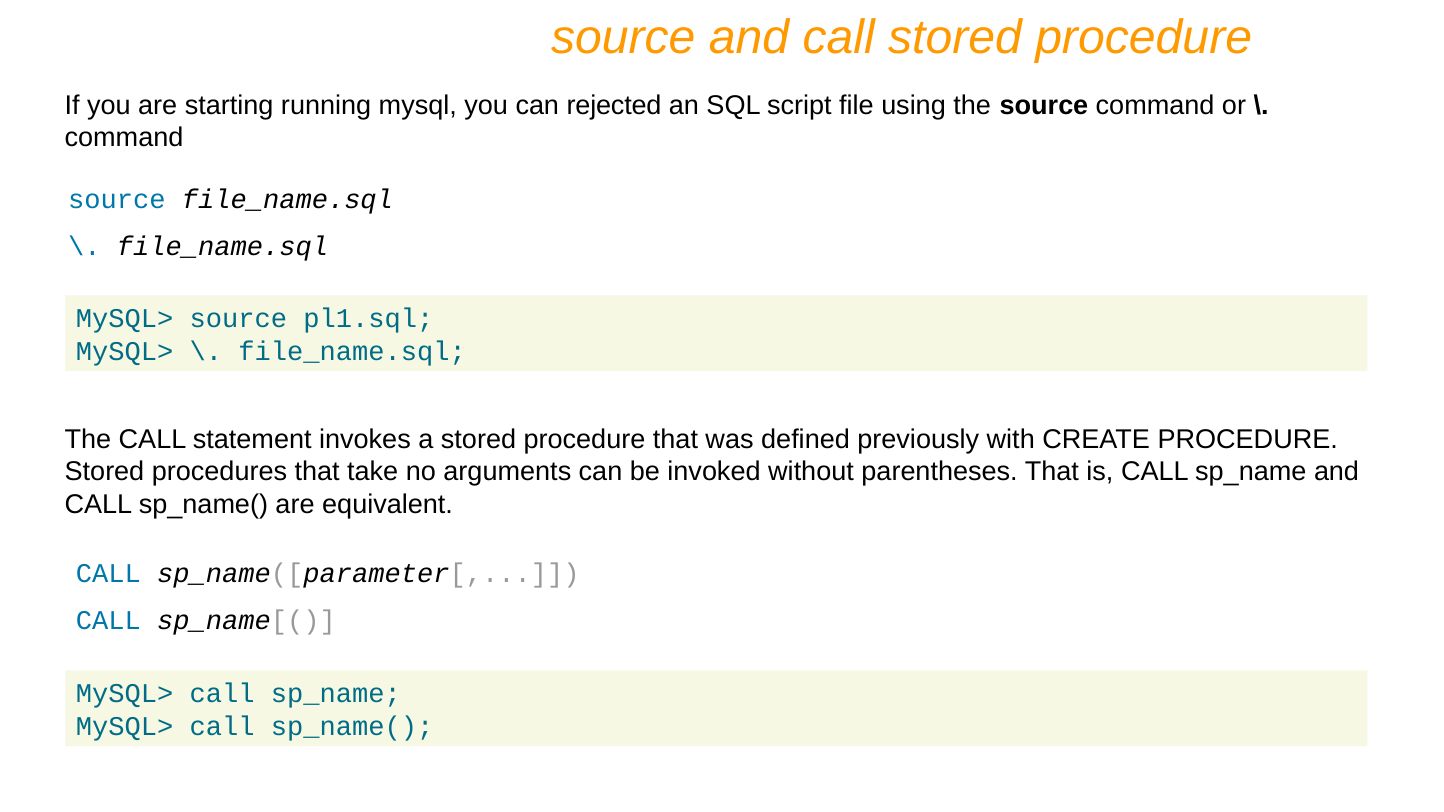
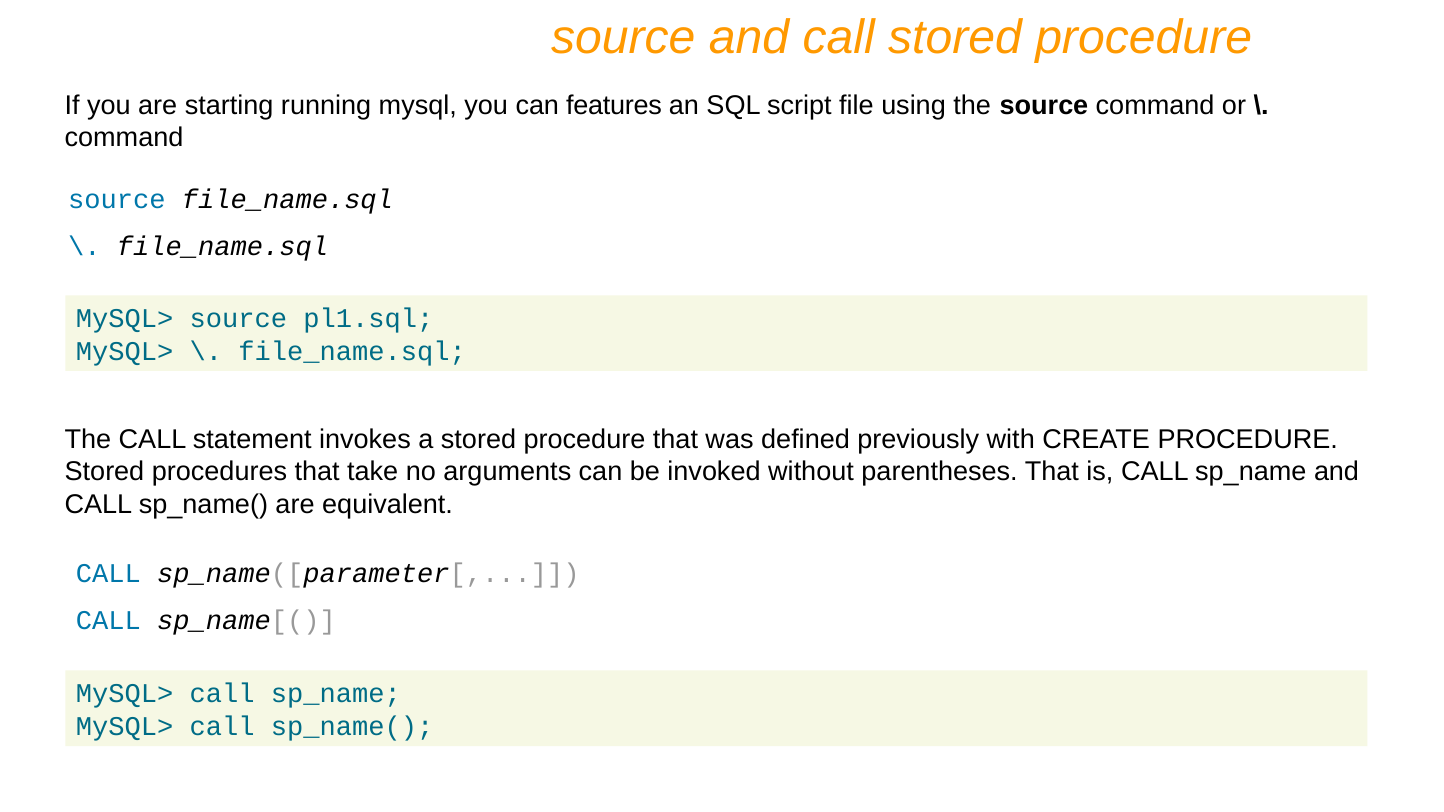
rejected: rejected -> features (614, 105)
